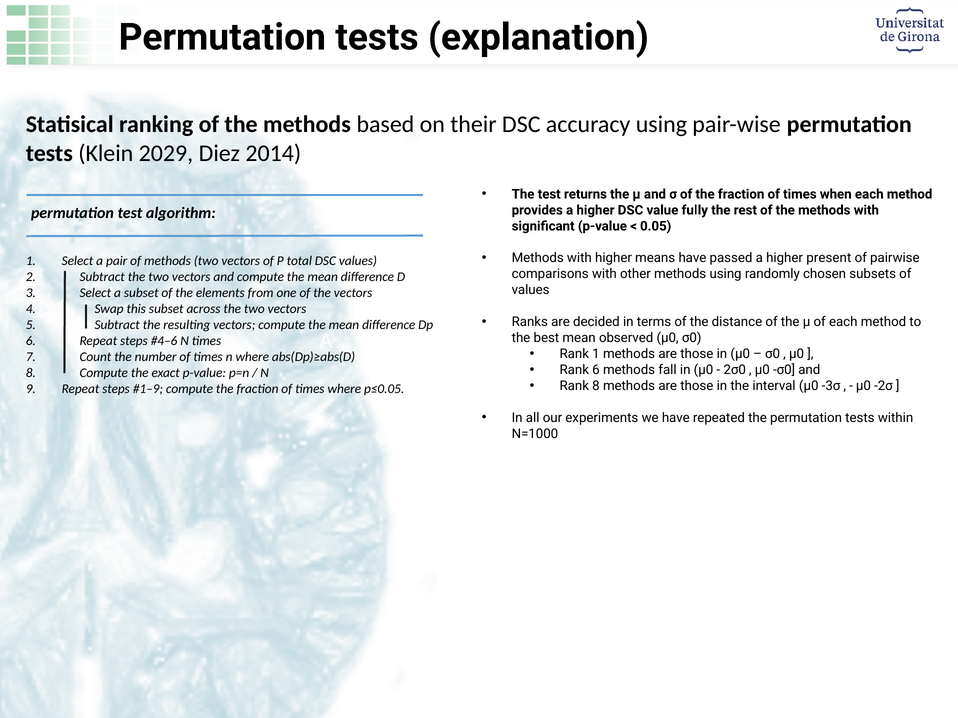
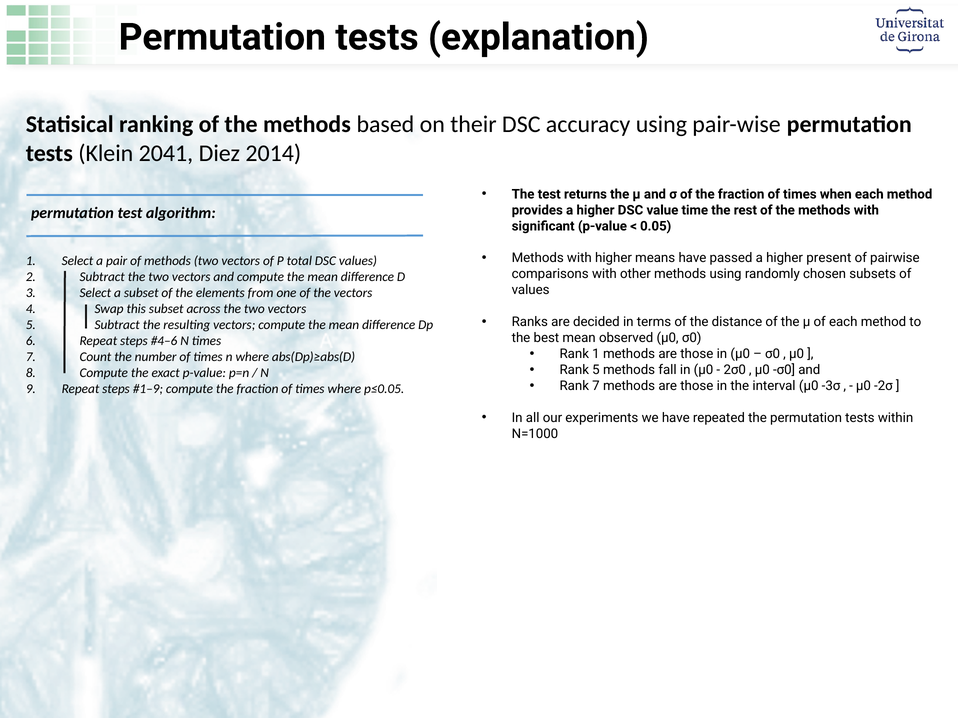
2029: 2029 -> 2041 (166, 153)
fully: fully -> time (695, 210)
Rank 6: 6 -> 5 (596, 370)
Rank 8: 8 -> 7 (596, 386)
